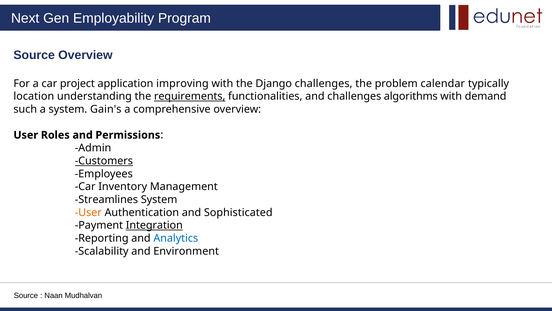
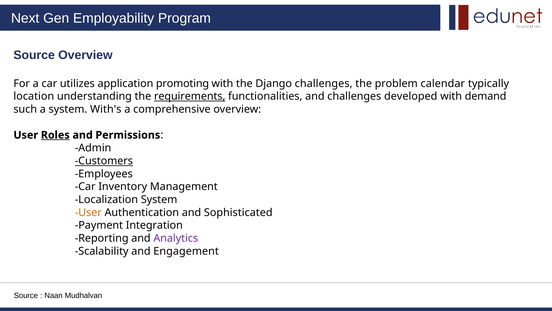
project: project -> utilizes (77, 83)
improving: improving -> promoting (183, 83)
algorithms: algorithms -> developed (411, 96)
Gain's: Gain's -> With's (106, 109)
Roles underline: none -> present (55, 135)
Streamlines: Streamlines -> Localization (106, 199)
Integration underline: present -> none (154, 225)
Analytics colour: blue -> purple (176, 238)
Environment: Environment -> Engagement (186, 251)
